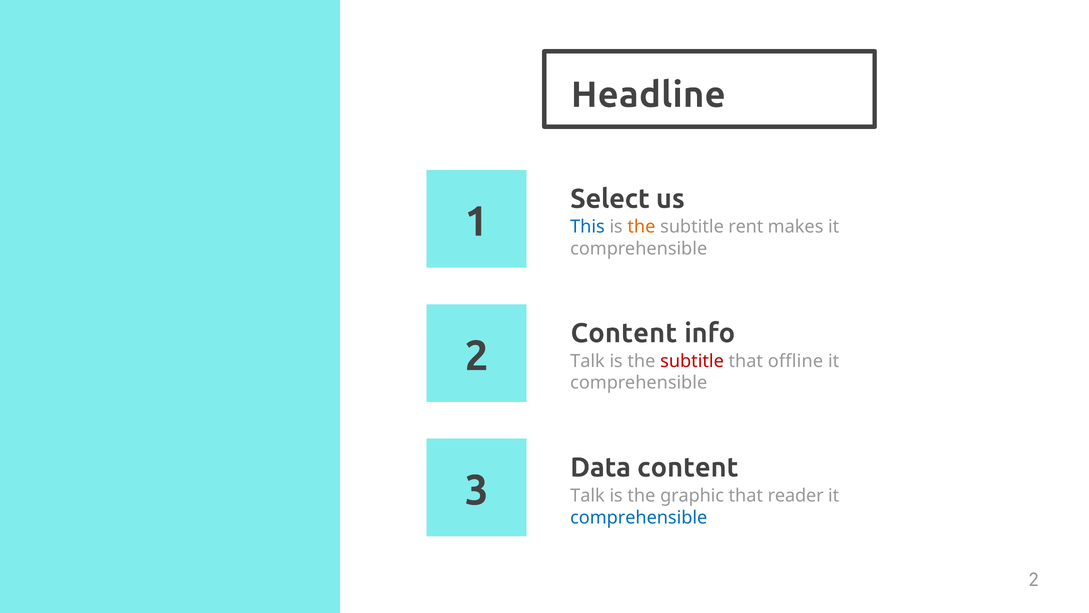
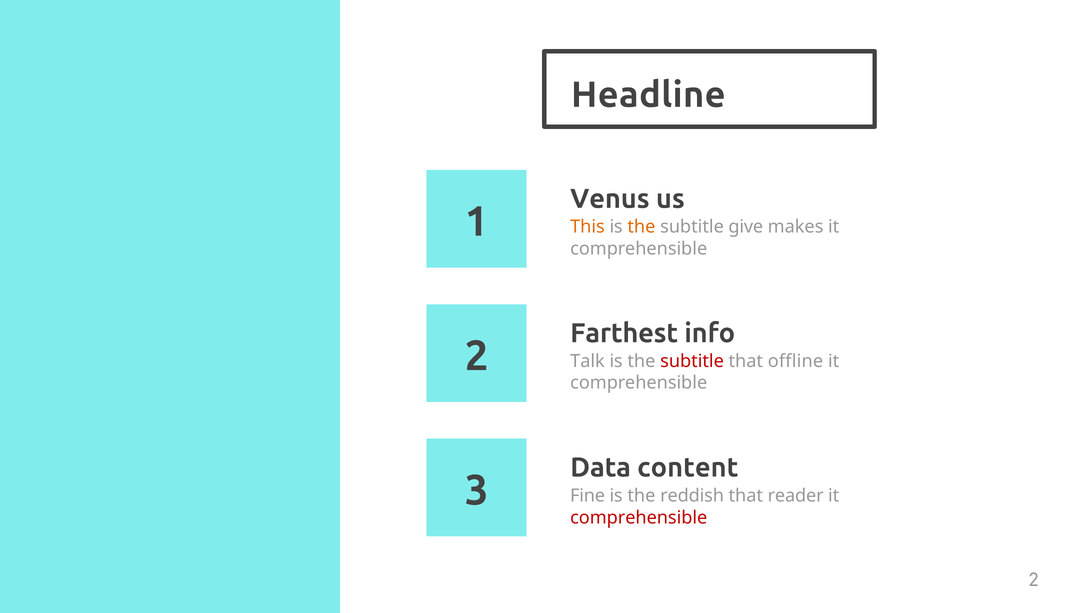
Select: Select -> Venus (610, 199)
This colour: blue -> orange (587, 227)
rent: rent -> give (746, 227)
Content: Content -> Farthest (624, 333)
Talk: Talk -> Fine (588, 496)
graphic: graphic -> reddish (692, 496)
comprehensible colour: blue -> red (639, 517)
